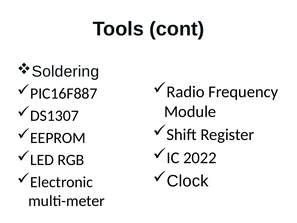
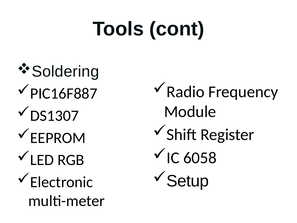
2022: 2022 -> 6058 (200, 158)
Clock: Clock -> Setup (188, 181)
